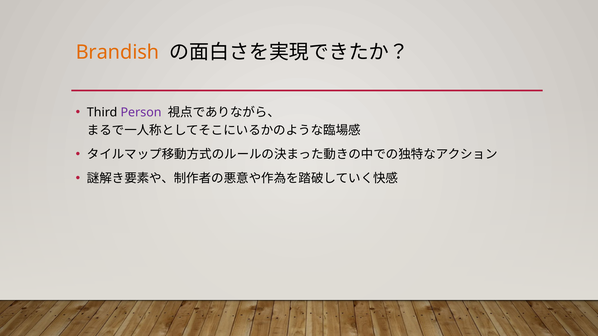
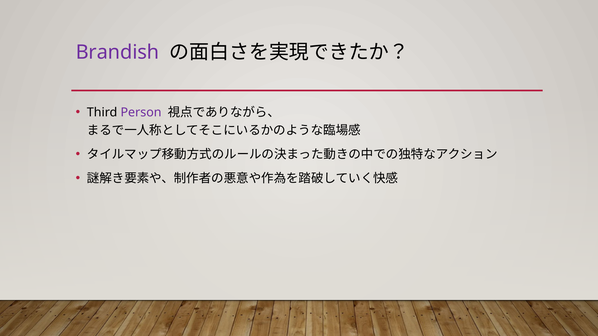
Brandish colour: orange -> purple (117, 52)
